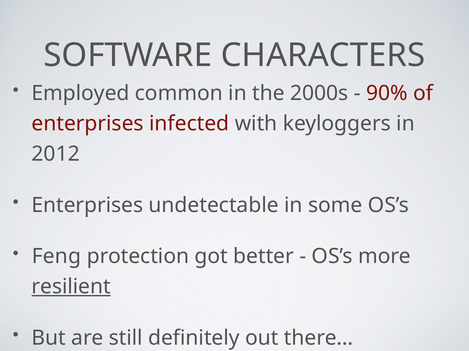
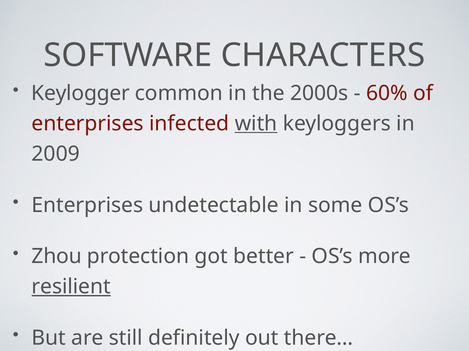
Employed: Employed -> Keylogger (81, 93)
90%: 90% -> 60% (387, 93)
with underline: none -> present (256, 124)
2012: 2012 -> 2009 (56, 154)
Feng: Feng -> Zhou (57, 257)
